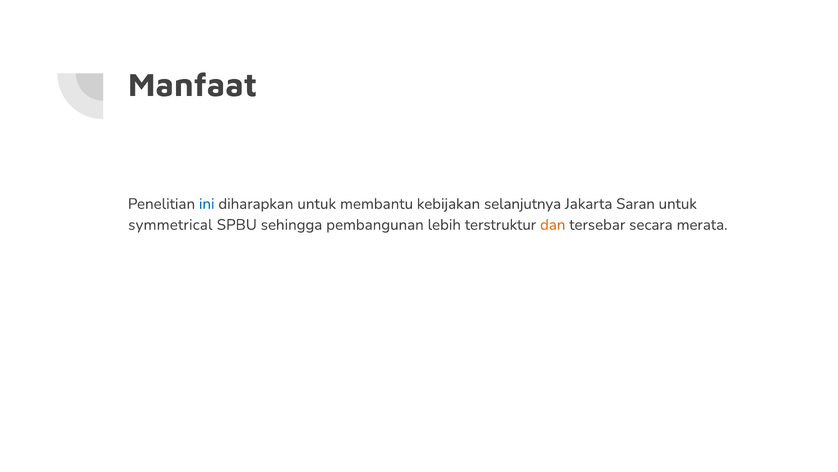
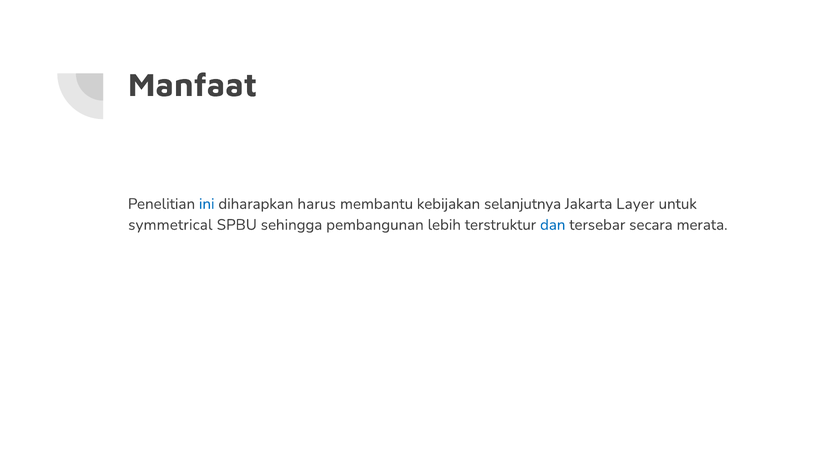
diharapkan untuk: untuk -> harus (317, 204)
Saran: Saran -> Layer (635, 204)
dan colour: orange -> blue (553, 224)
